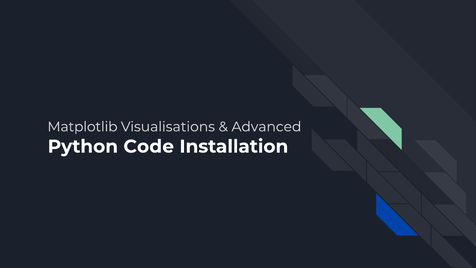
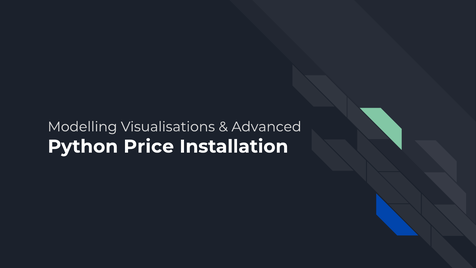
Matplotlib: Matplotlib -> Modelling (82, 127)
Code: Code -> Price (149, 146)
